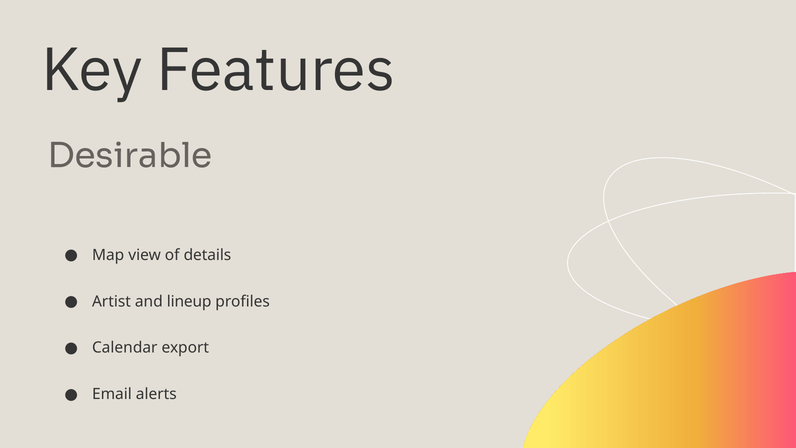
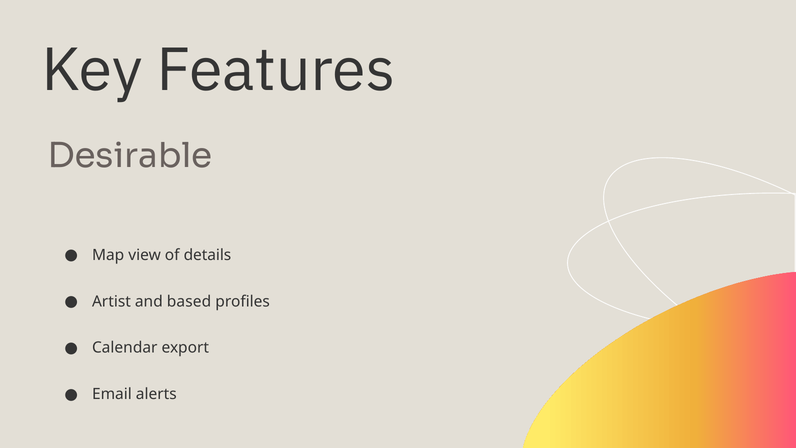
lineup: lineup -> based (189, 301)
